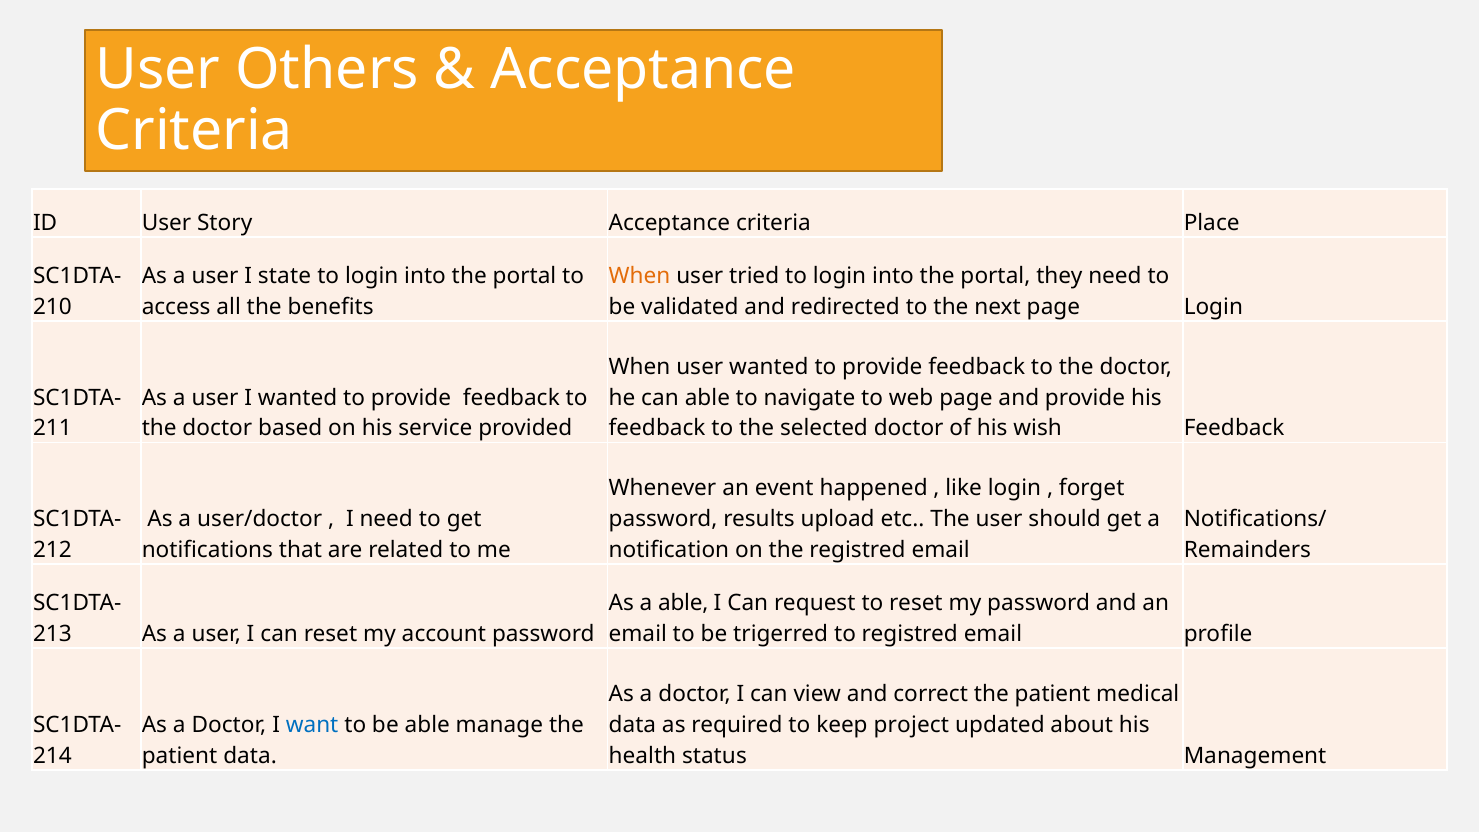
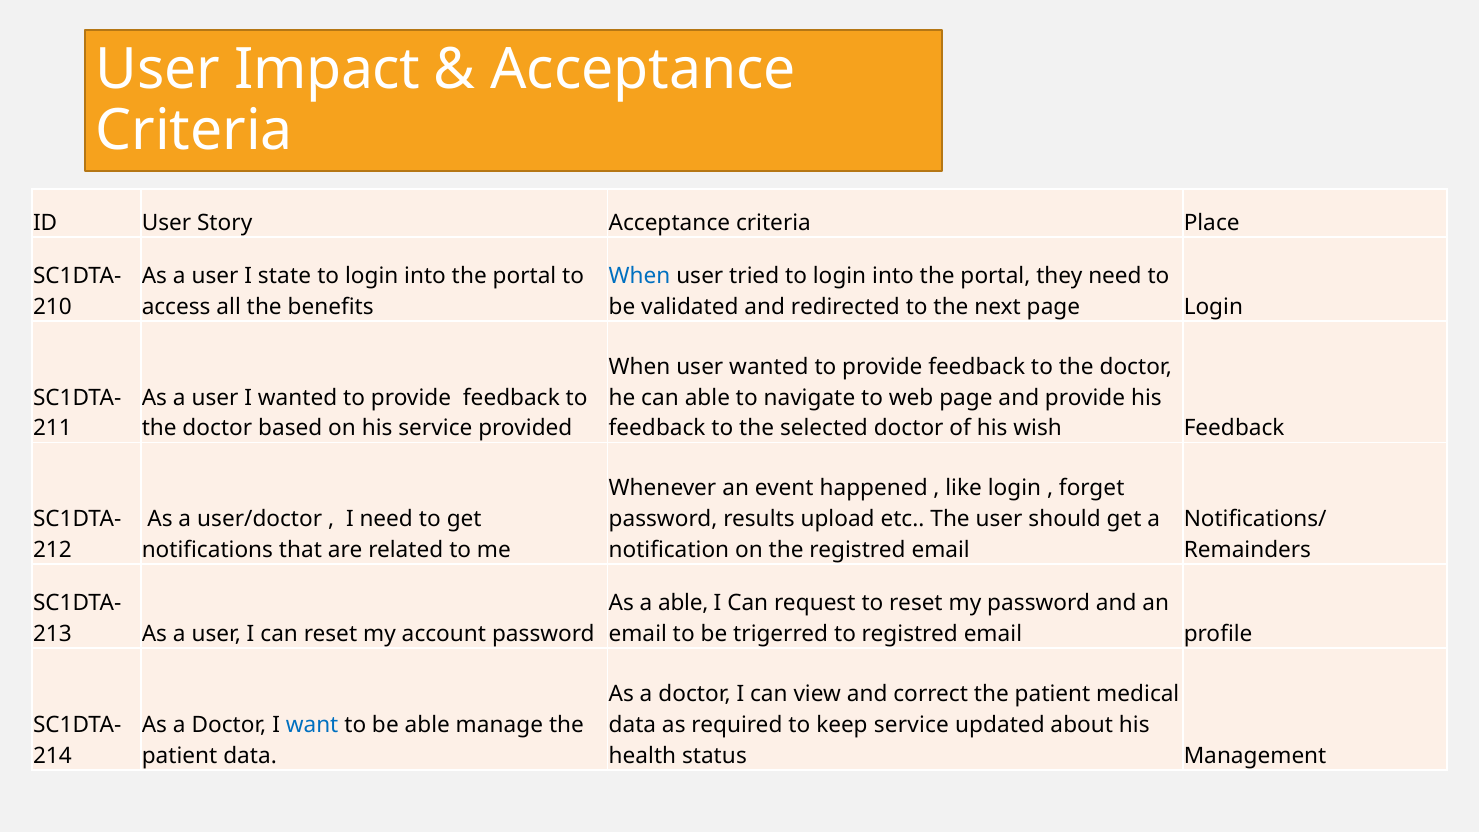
Others: Others -> Impact (327, 69)
When colour: orange -> blue (640, 276)
keep project: project -> service (911, 725)
